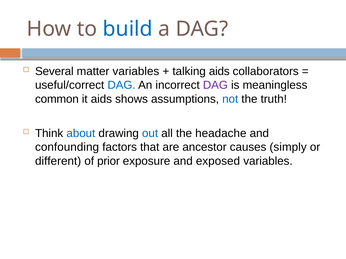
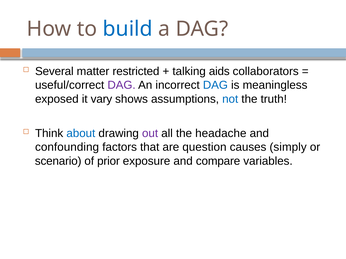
matter variables: variables -> restricted (136, 71)
DAG colour: blue -> purple (122, 85)
DAG colour: purple -> blue (215, 85)
common: common -> exposed (57, 99)
it aids: aids -> vary (101, 99)
out colour: blue -> purple (150, 134)
ancestor: ancestor -> question (204, 147)
different: different -> scenario (58, 161)
exposed: exposed -> compare (218, 161)
